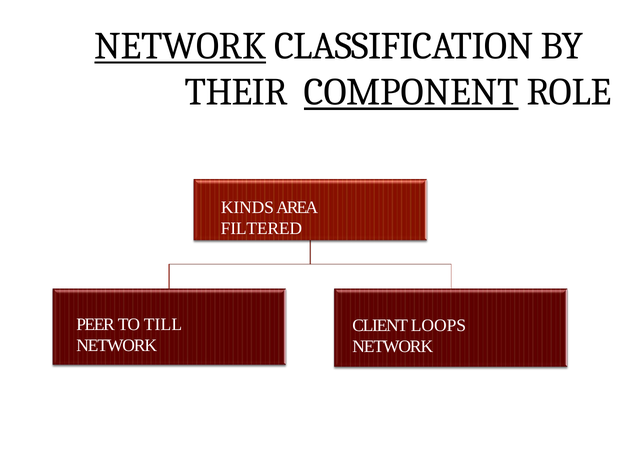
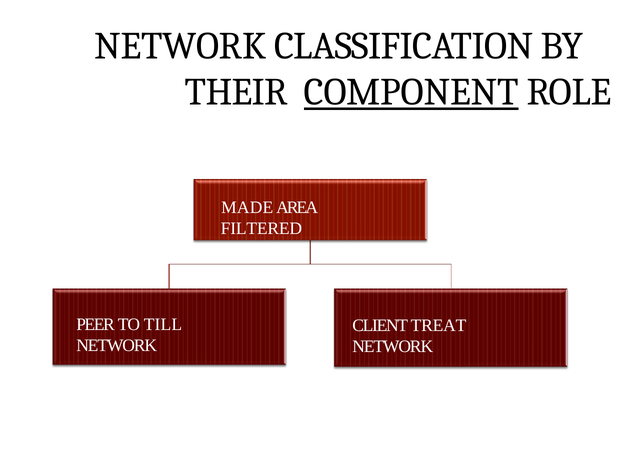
NETWORK underline: present -> none (180, 46)
KINDS: KINDS -> MADE (247, 208)
LOOPS: LOOPS -> TREAT (438, 326)
